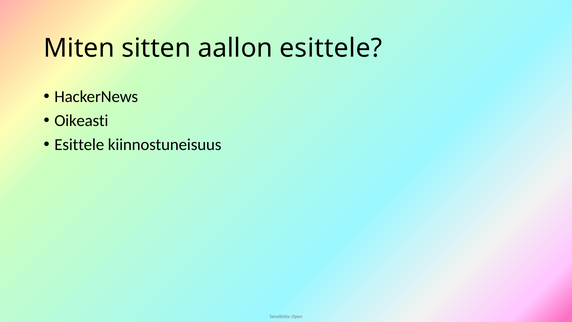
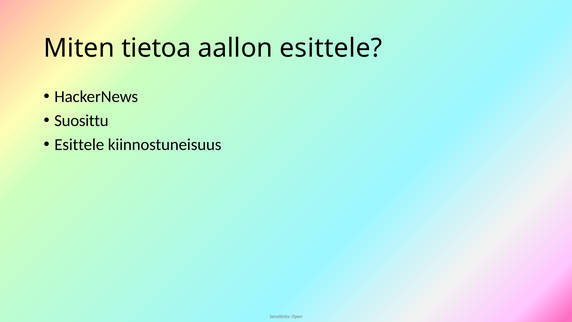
sitten: sitten -> tietoa (156, 48)
Oikeasti: Oikeasti -> Suosittu (81, 121)
